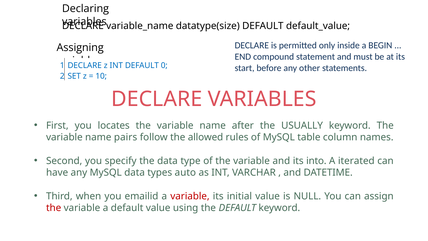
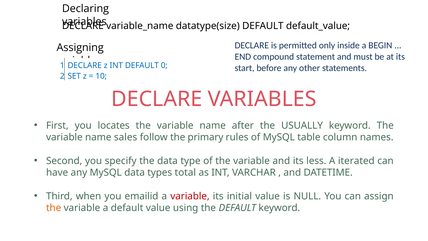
pairs: pairs -> sales (126, 137)
allowed: allowed -> primary (206, 137)
into: into -> less (316, 161)
auto: auto -> total (185, 173)
the colour: red -> orange (54, 208)
